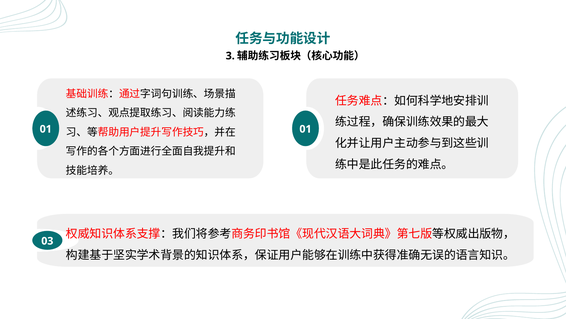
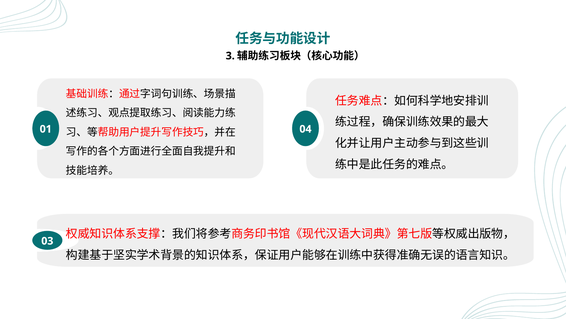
01 01: 01 -> 04 (305, 129)
